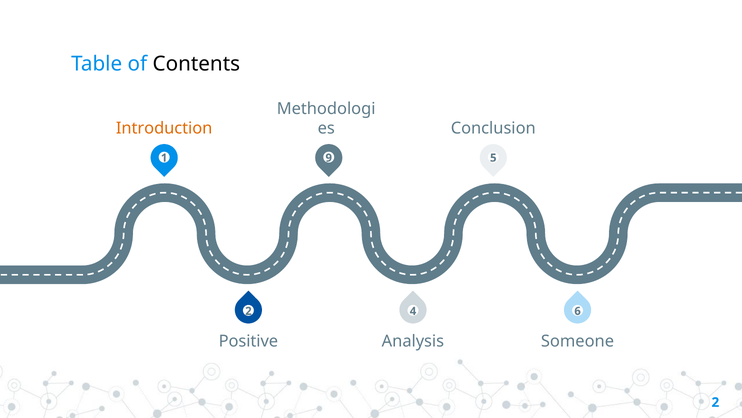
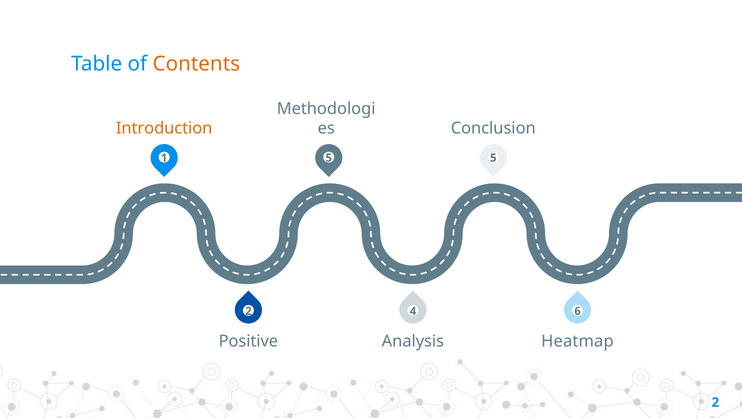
Contents colour: black -> orange (196, 64)
1 9: 9 -> 5 (329, 158)
Someone: Someone -> Heatmap (577, 341)
